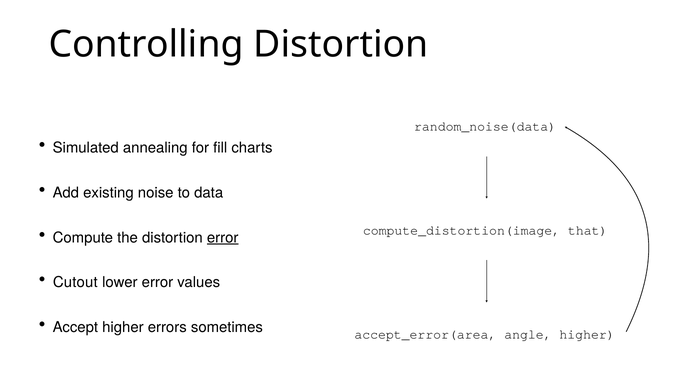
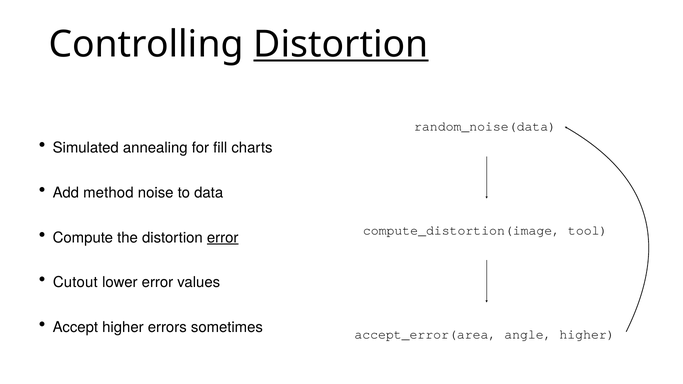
Distortion underline: none -> present (341, 45)
existing: existing -> method (108, 193)
that: that -> tool (588, 230)
